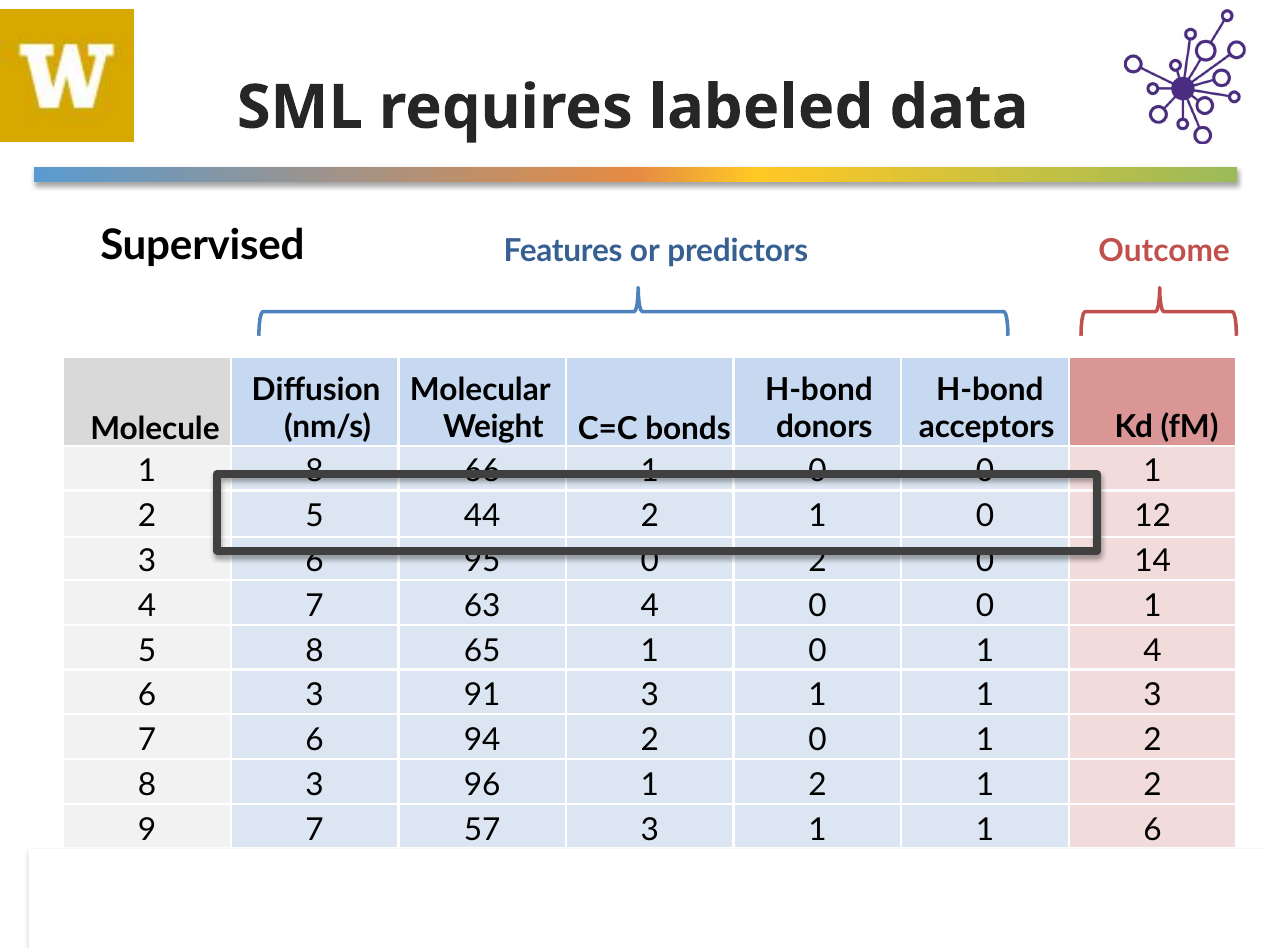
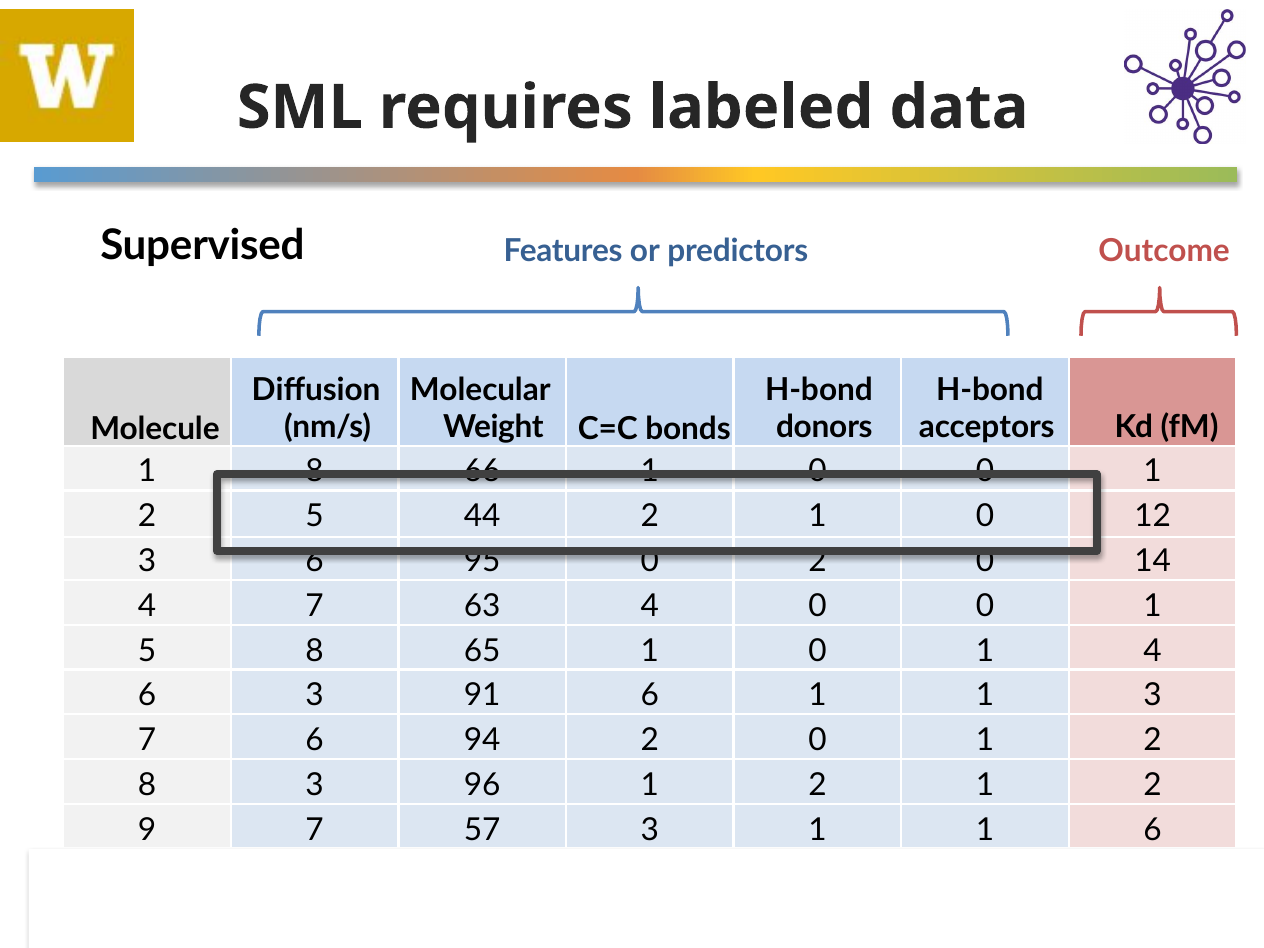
91 3: 3 -> 6 (650, 695)
